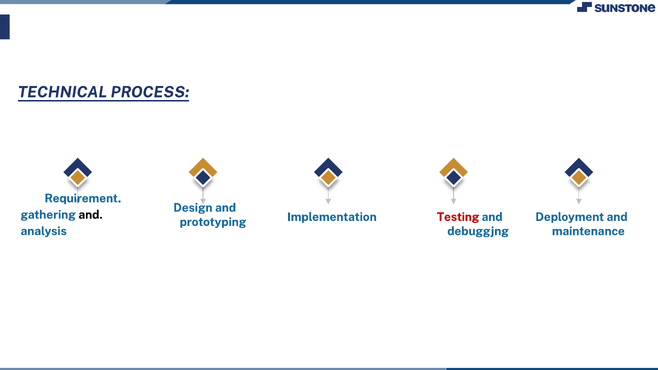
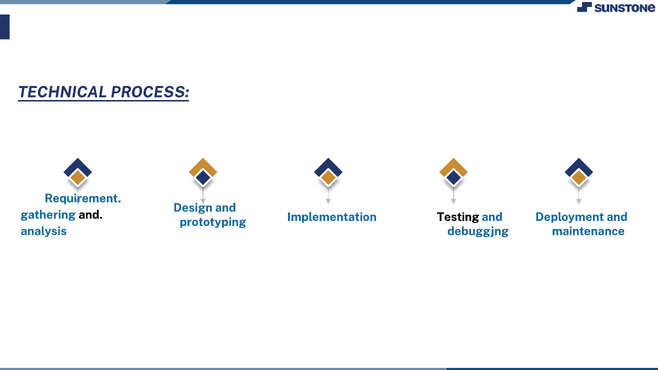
Testing colour: red -> black (458, 217)
